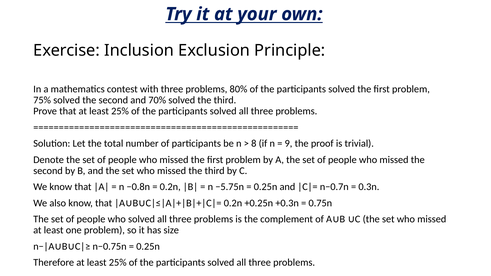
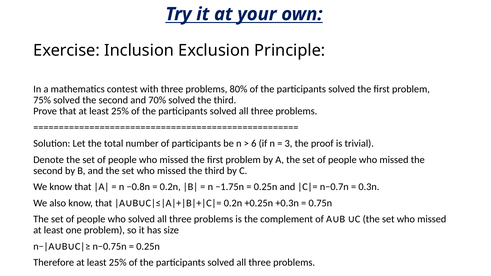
8: 8 -> 6 (254, 144)
9: 9 -> 3 (289, 144)
−5.75n: −5.75n -> −1.75n (230, 187)
